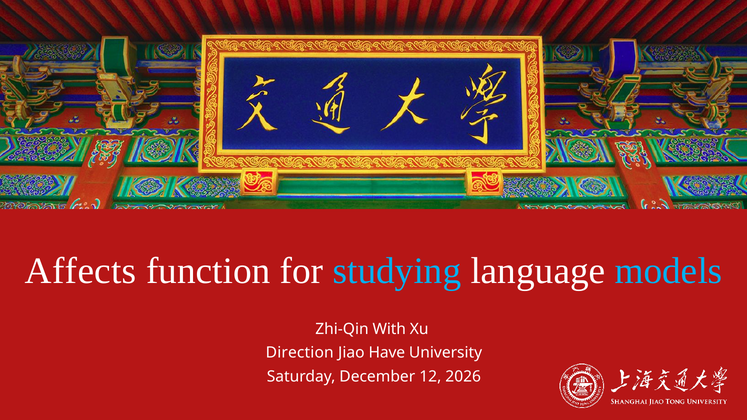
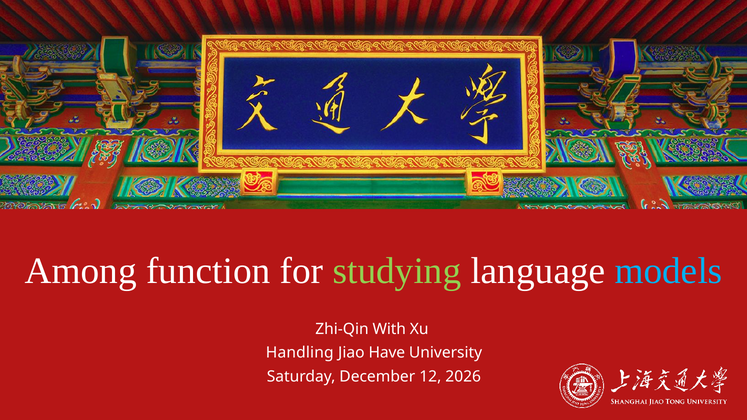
Affects: Affects -> Among (81, 271)
studying colour: light blue -> light green (397, 271)
Direction: Direction -> Handling (300, 353)
